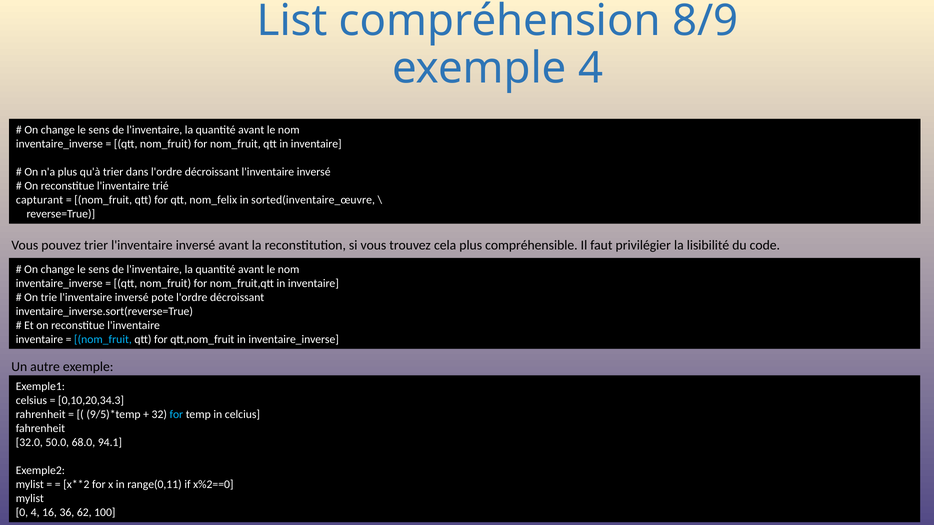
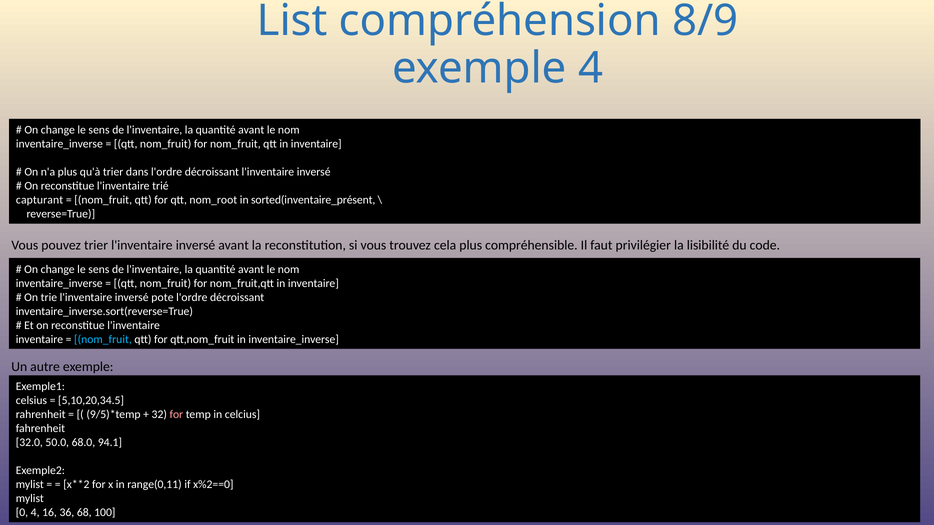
nom_felix: nom_felix -> nom_root (213, 200)
sorted(inventaire_œuvre: sorted(inventaire_œuvre -> sorted(inventaire_présent (313, 200)
0,10,20,34.3: 0,10,20,34.3 -> 5,10,20,34.5 (91, 401)
for colour: light blue -> pink (176, 415)
62: 62 -> 68 (84, 513)
